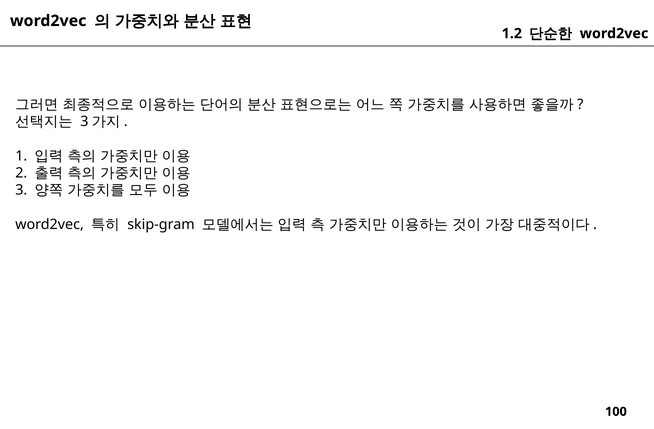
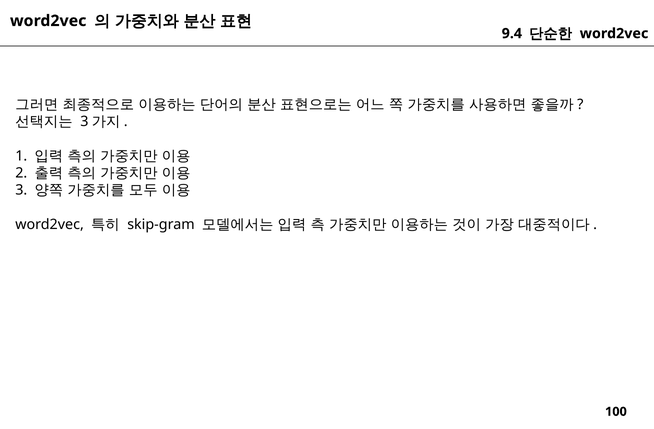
1.2: 1.2 -> 9.4 (512, 34)
